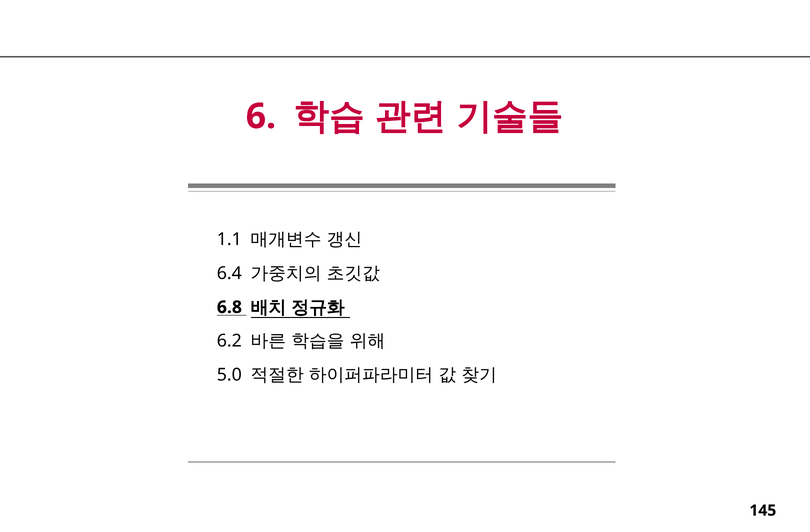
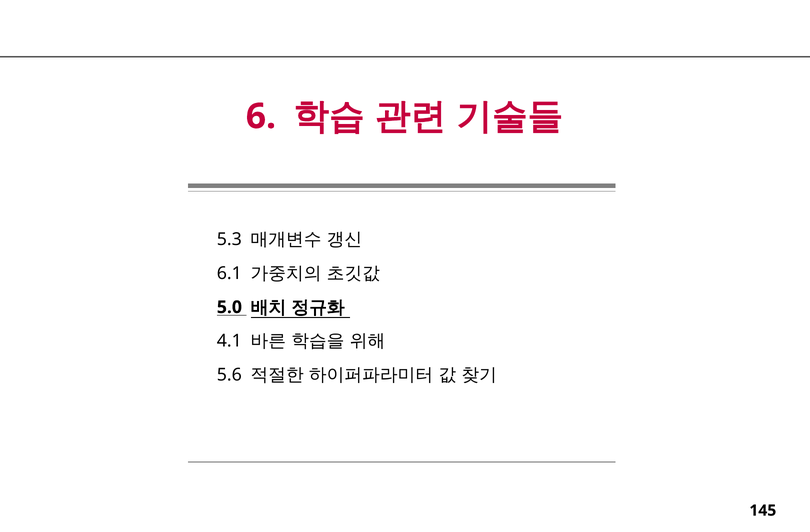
1.1: 1.1 -> 5.3 (229, 239)
6.4: 6.4 -> 6.1 (229, 273)
6.8: 6.8 -> 5.0 (229, 307)
6.2: 6.2 -> 4.1 (229, 341)
5.0: 5.0 -> 5.6 (229, 375)
